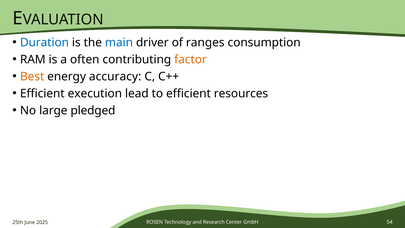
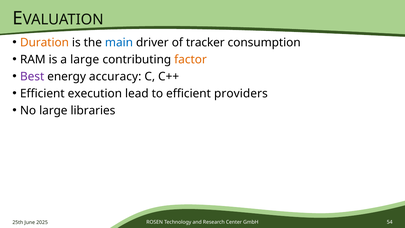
Duration colour: blue -> orange (45, 42)
ranges: ranges -> tracker (205, 42)
a often: often -> large (85, 59)
Best colour: orange -> purple (32, 76)
resources: resources -> providers (241, 93)
pledged: pledged -> libraries (93, 110)
